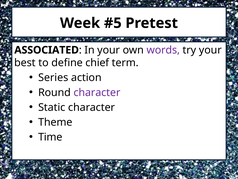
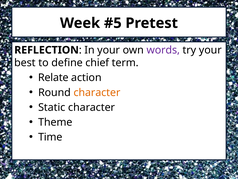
ASSOCIATED: ASSOCIATED -> REFLECTION (47, 50)
Series: Series -> Relate (53, 77)
character colour: purple -> orange (97, 92)
